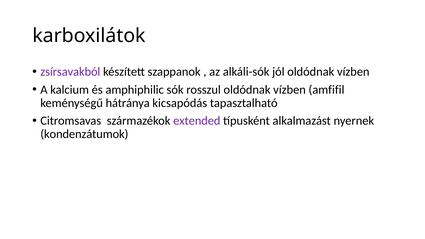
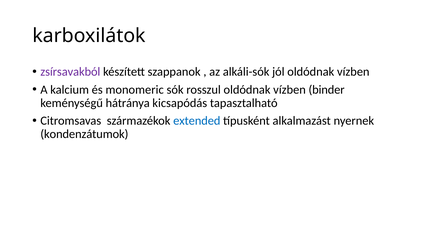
amphiphilic: amphiphilic -> monomeric (135, 90)
amfifil: amfifil -> binder (327, 90)
extended colour: purple -> blue (197, 121)
